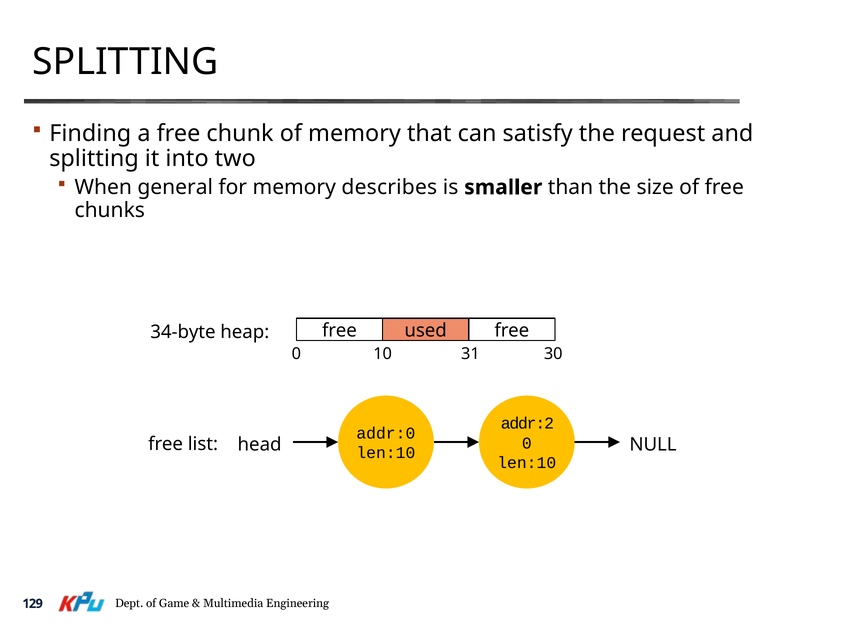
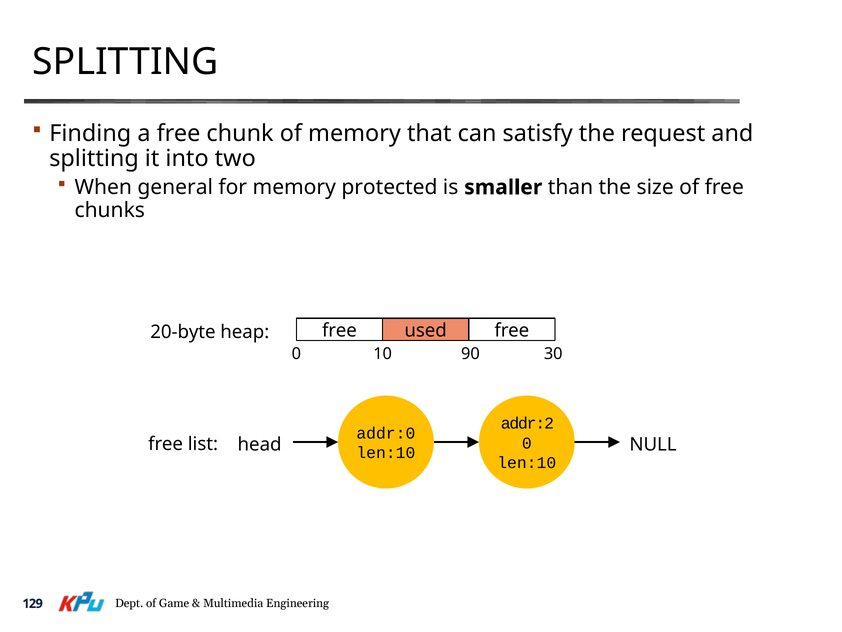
describes: describes -> protected (389, 187)
34-byte: 34-byte -> 20-byte (183, 332)
31: 31 -> 90 (470, 354)
